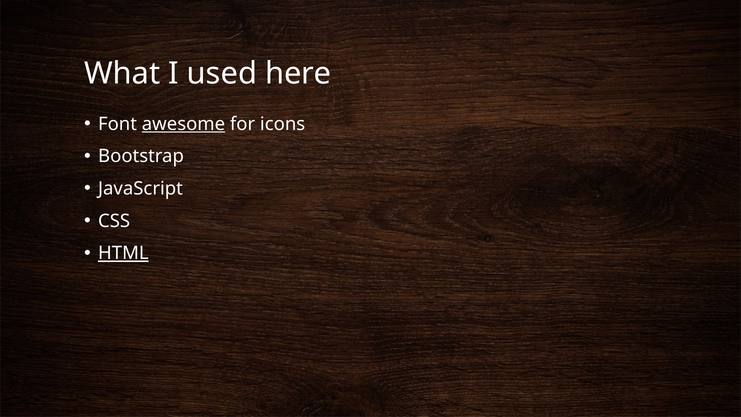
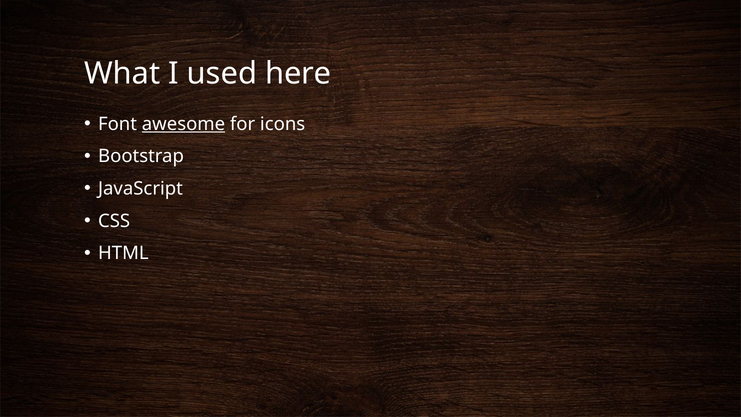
HTML underline: present -> none (123, 253)
